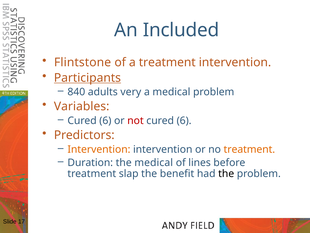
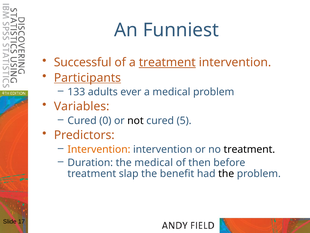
Included: Included -> Funniest (181, 30)
Flintstone: Flintstone -> Successful (83, 62)
treatment underline: none -> present (167, 62)
840: 840 -> 133 (76, 92)
very: very -> ever (131, 92)
6: 6 -> 0 (105, 120)
not colour: red -> black (135, 120)
6: 6 -> 5 (184, 120)
treatment colour: orange -> black (249, 149)
lines: lines -> then (200, 162)
